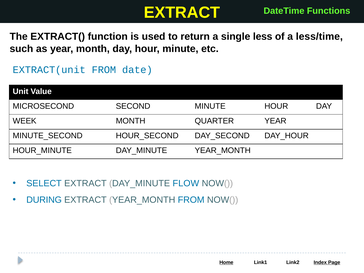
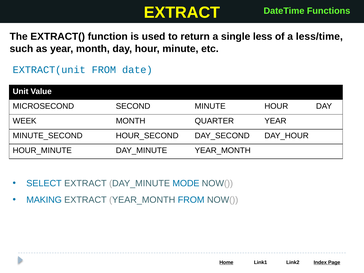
FLOW: FLOW -> MODE (186, 183)
DURING: DURING -> MAKING (44, 200)
